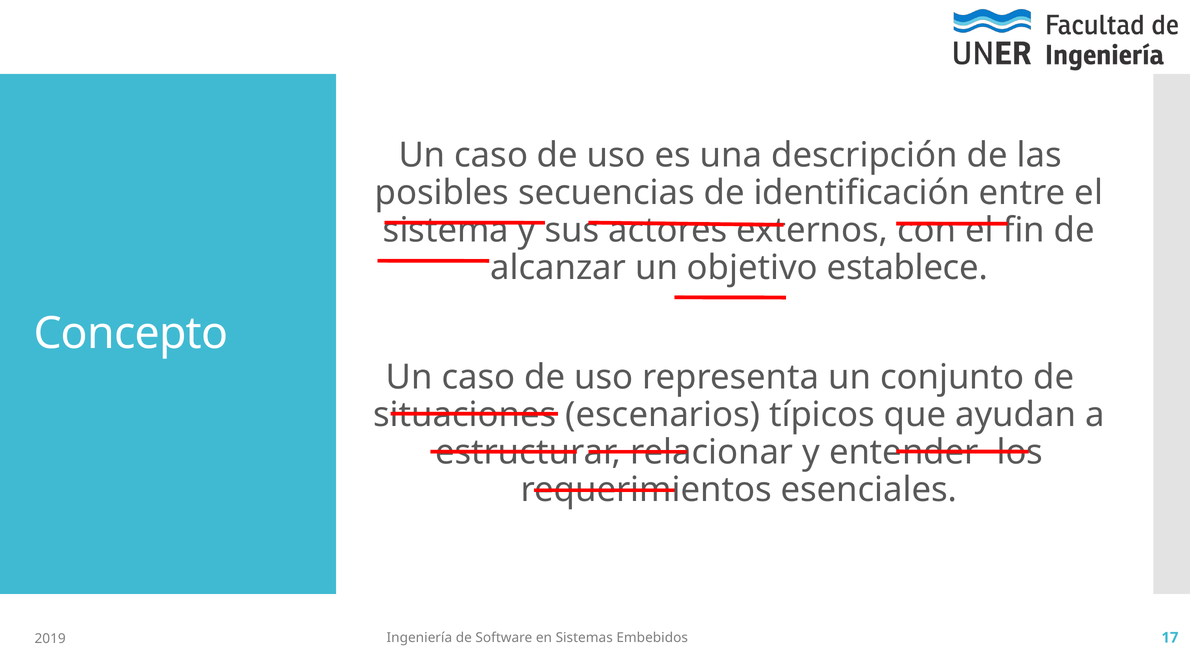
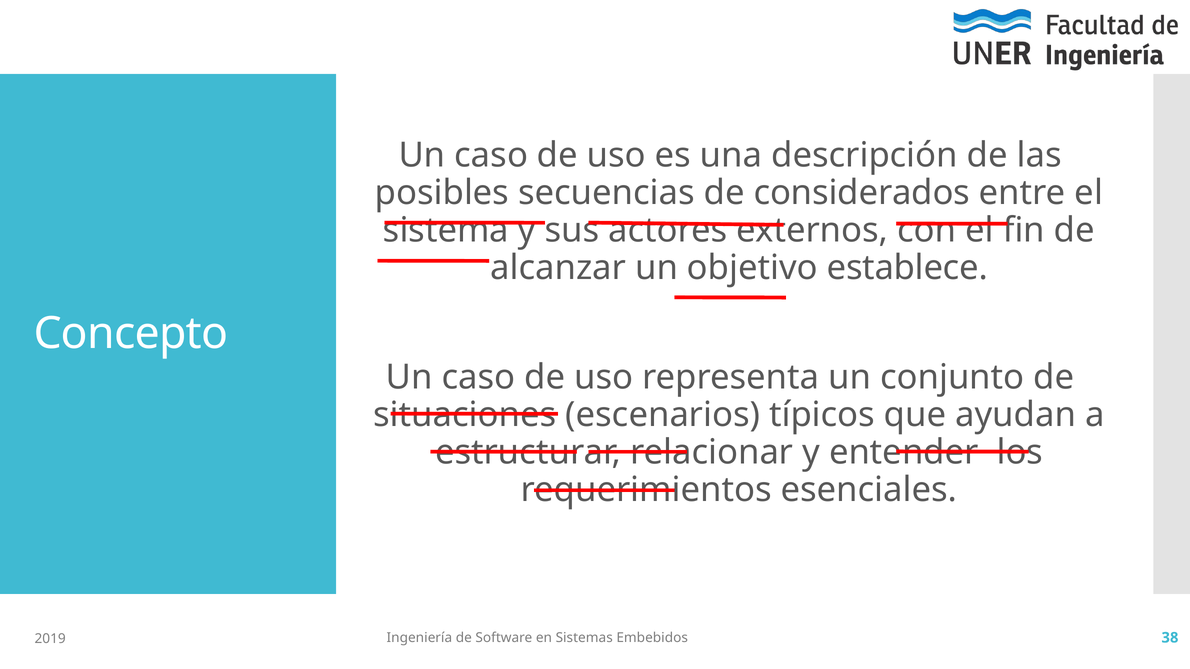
identificación: identificación -> considerados (862, 193)
17: 17 -> 38 (1170, 638)
